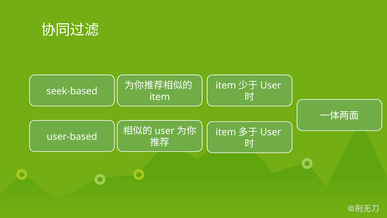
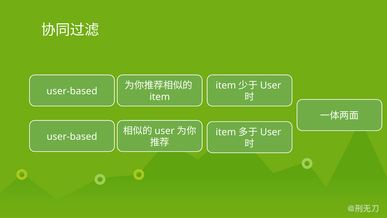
seek-based: seek-based -> user-based (72, 91)
